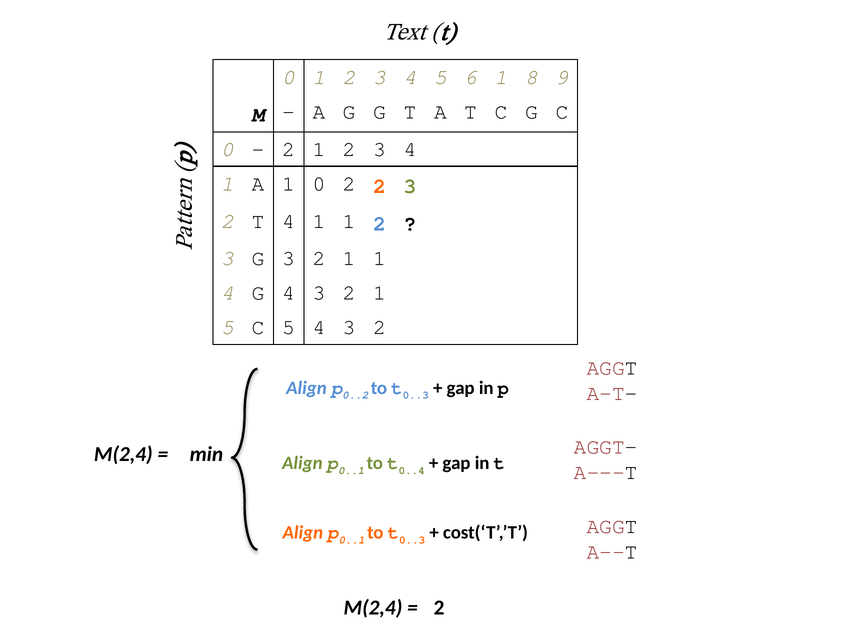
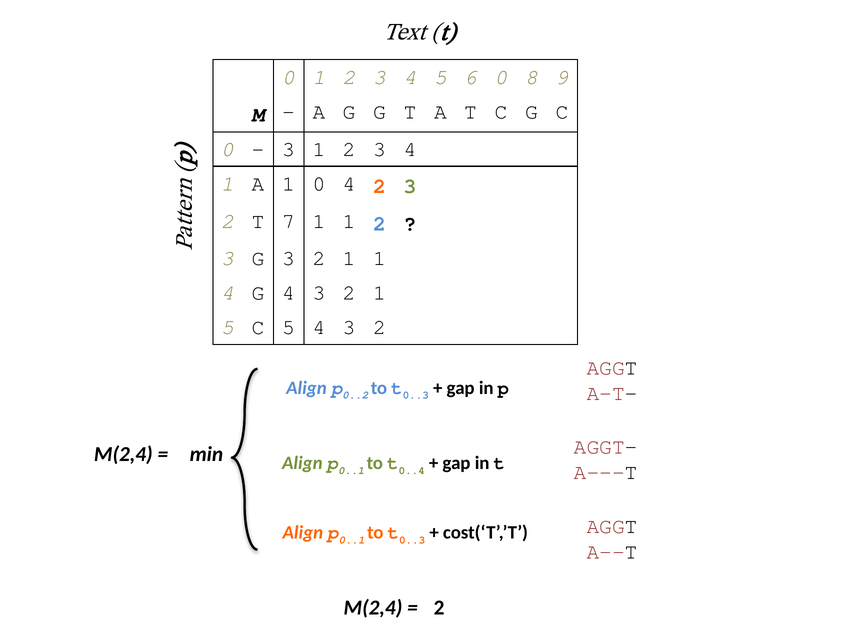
6 1: 1 -> 0 (501, 77)
2: 2 -> 3 (289, 149)
0 2: 2 -> 4 (349, 184)
T 4: 4 -> 7 (289, 221)
